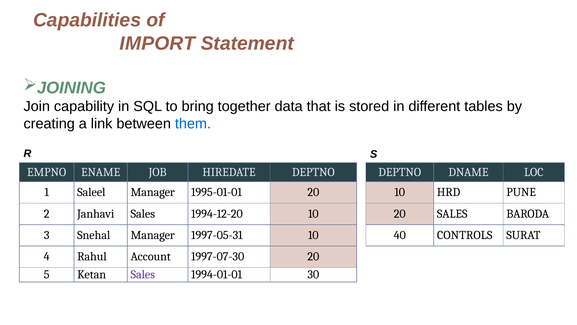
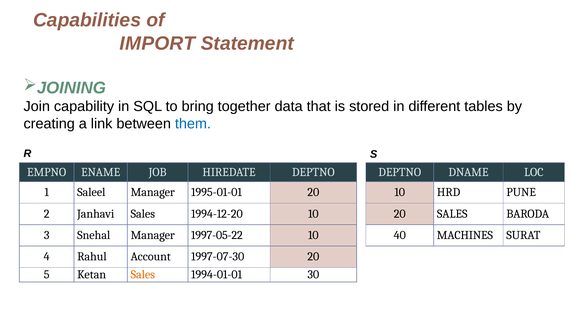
1997-05-31: 1997-05-31 -> 1997-05-22 (217, 235)
CONTROLS: CONTROLS -> MACHINES (465, 235)
Sales colour: purple -> orange (143, 274)
